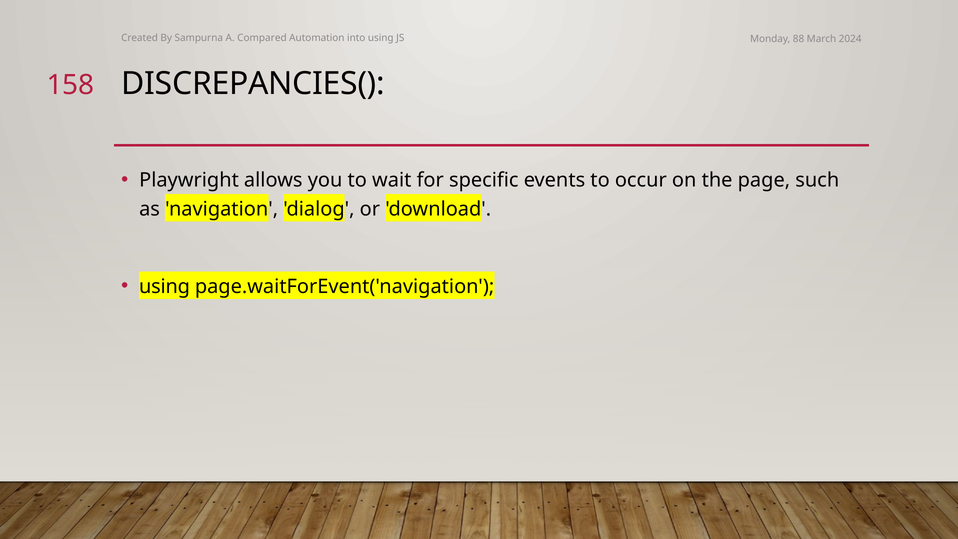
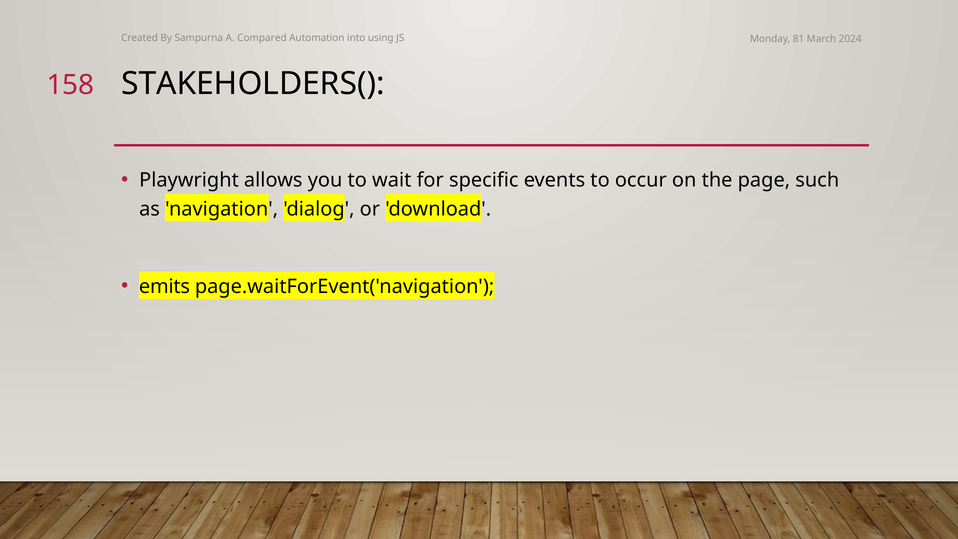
88: 88 -> 81 (799, 39)
DISCREPANCIES(: DISCREPANCIES( -> STAKEHOLDERS( (253, 84)
using: using -> emits (165, 286)
